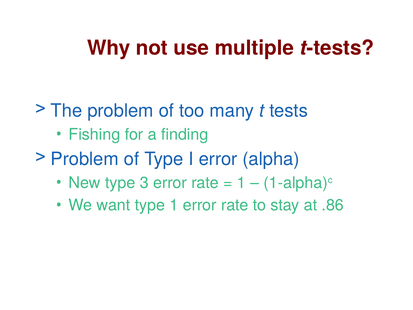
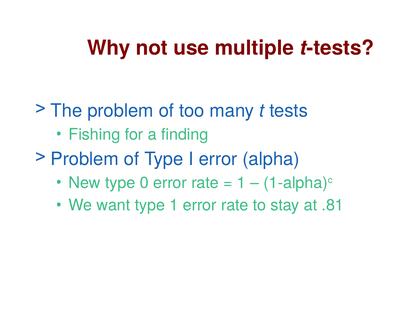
3: 3 -> 0 (144, 183)
.86: .86 -> .81 (333, 205)
